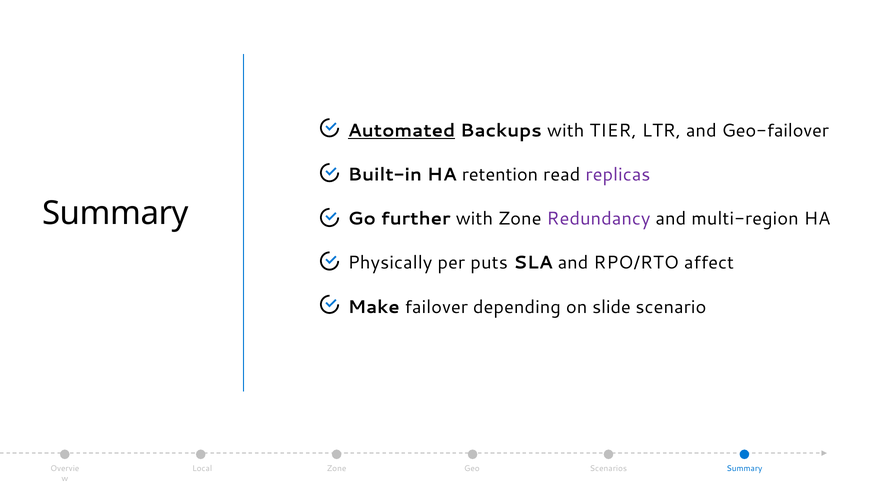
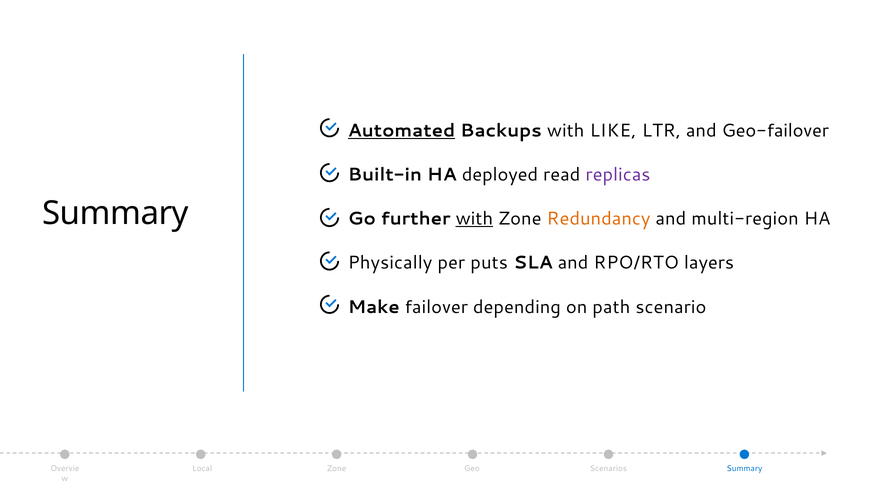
TIER: TIER -> LIKE (613, 130)
retention: retention -> deployed (500, 174)
with underline: none -> present (474, 219)
Redundancy colour: purple -> orange (599, 219)
affect: affect -> layers (709, 263)
slide: slide -> path (611, 307)
